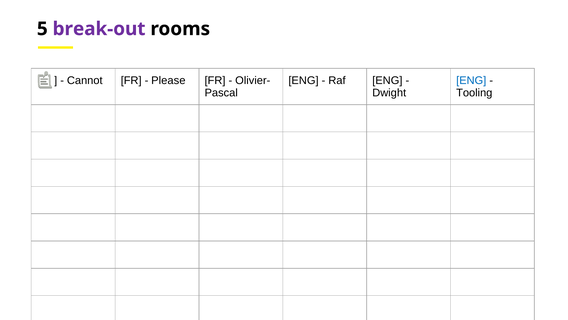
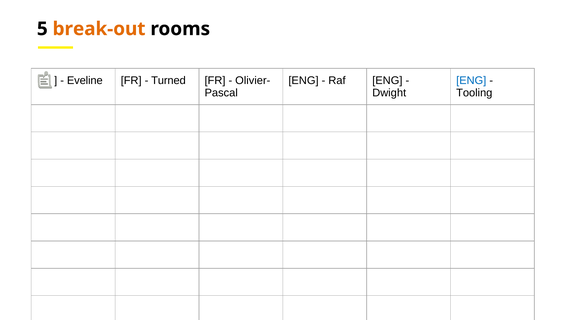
break-out colour: purple -> orange (99, 29)
Cannot: Cannot -> Eveline (85, 80)
Please: Please -> Turned (168, 80)
